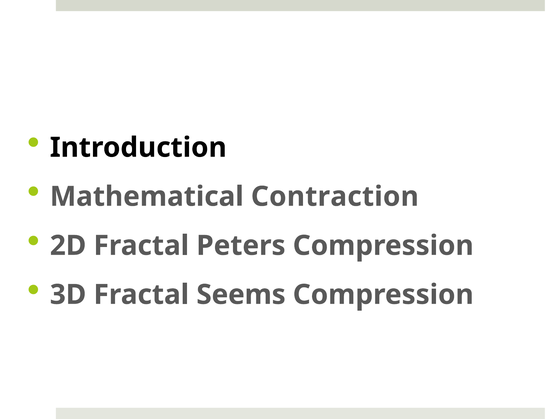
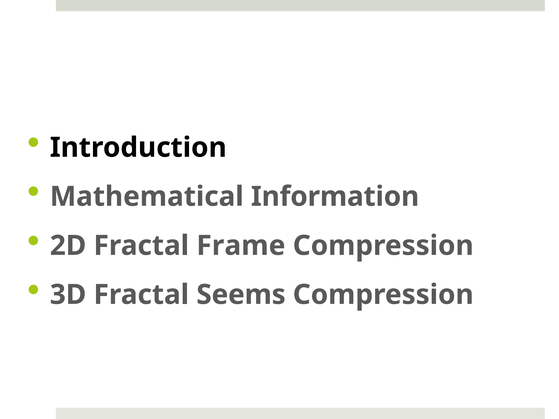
Contraction: Contraction -> Information (335, 197)
Peters: Peters -> Frame (241, 246)
